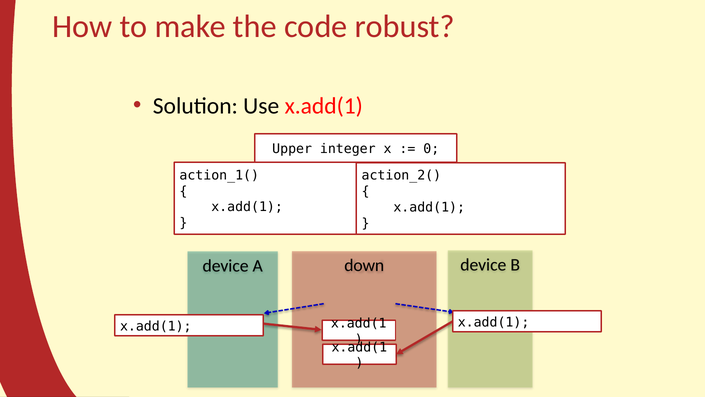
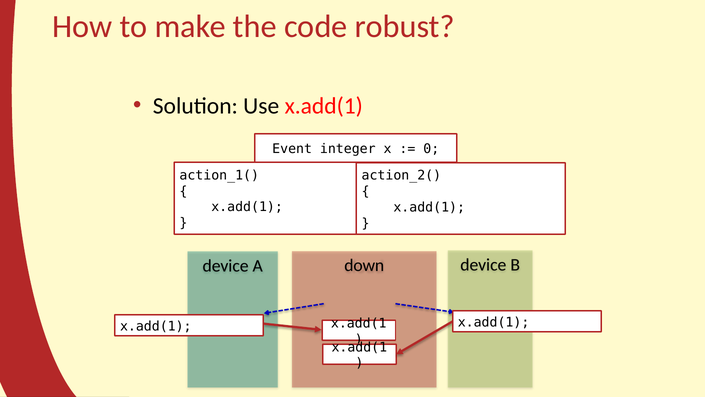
Upper: Upper -> Event (292, 149)
